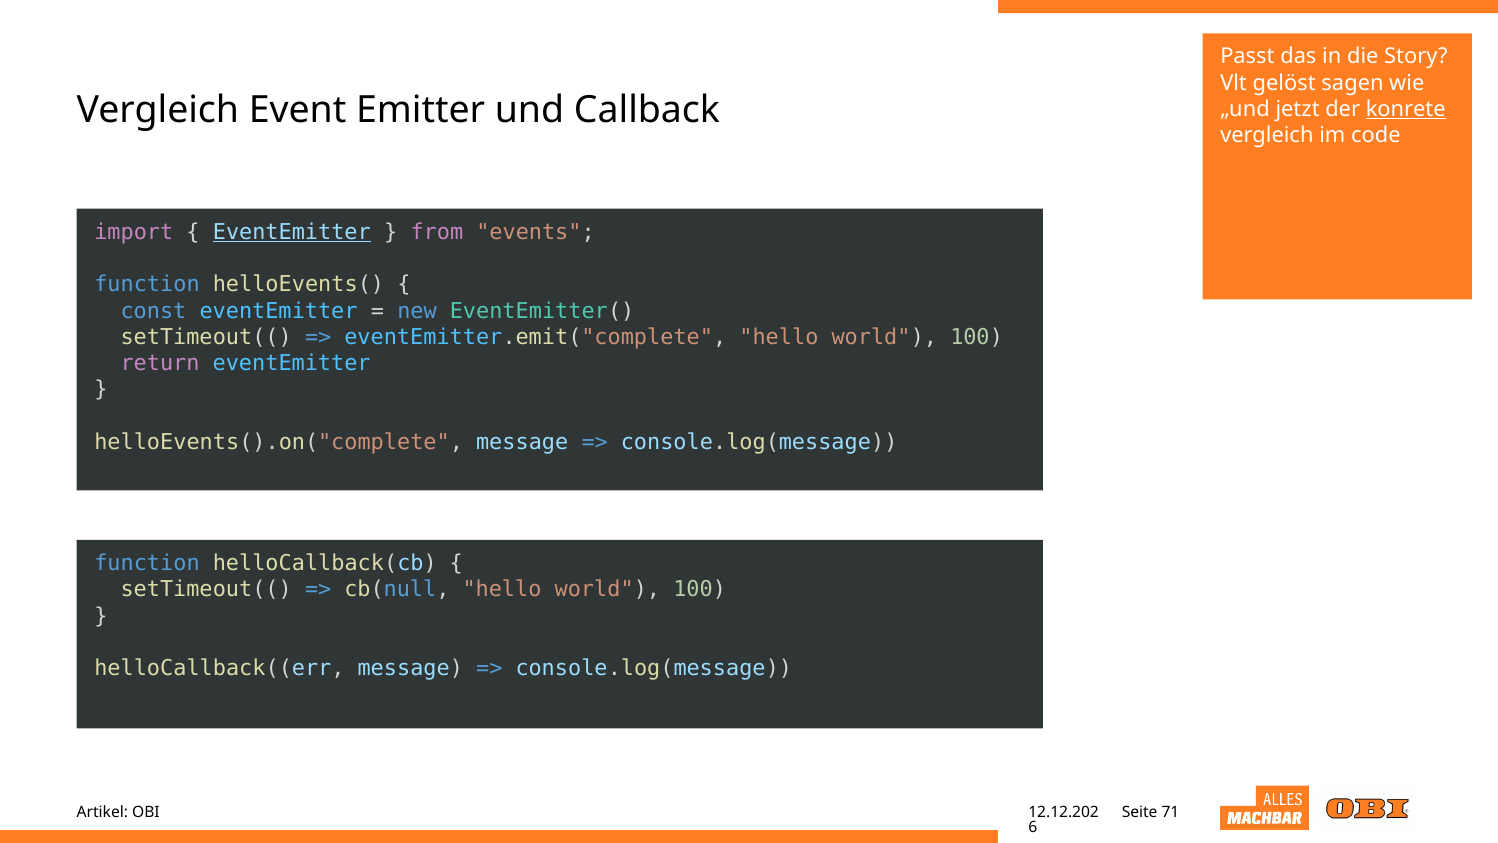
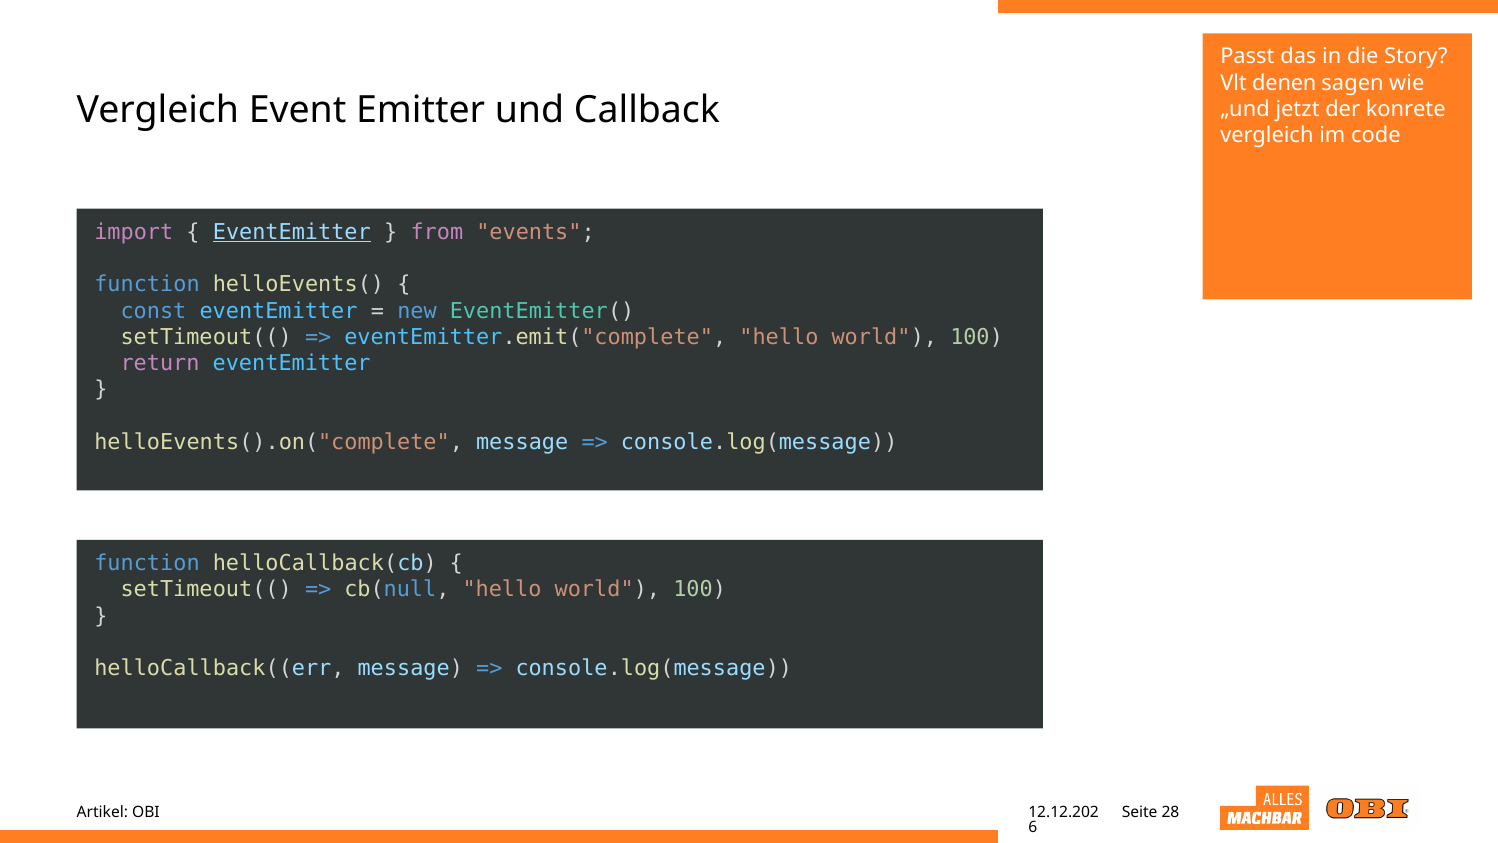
gelöst: gelöst -> denen (1284, 83)
konrete underline: present -> none (1406, 109)
71: 71 -> 28 (1171, 812)
